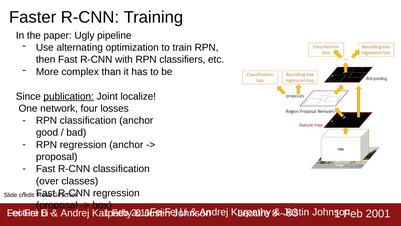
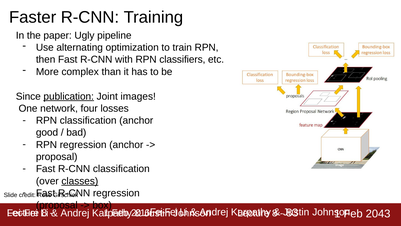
localize: localize -> images (138, 96)
classes underline: none -> present (80, 181)
2001: 2001 -> 2043 (378, 213)
